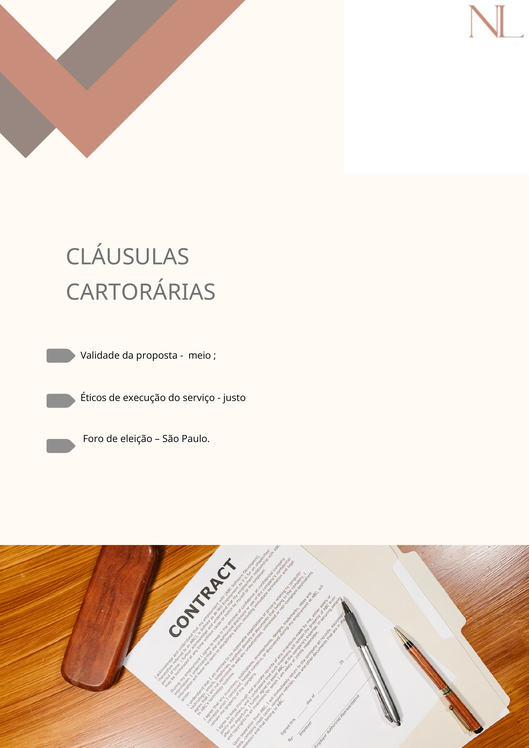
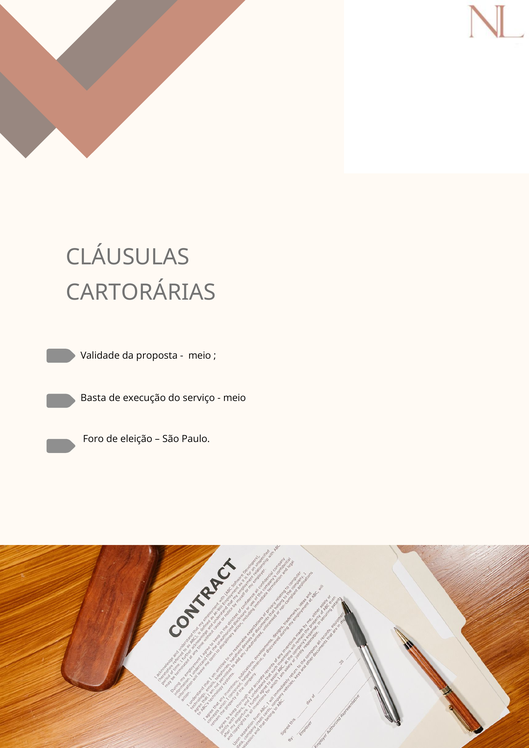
Éticos: Éticos -> Basta (93, 398)
justo: justo -> meio (235, 398)
